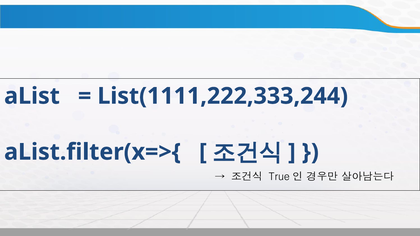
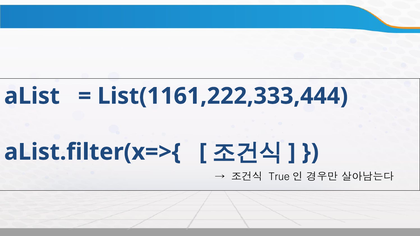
List(1111,222,333,244: List(1111,222,333,244 -> List(1161,222,333,444 (223, 96)
